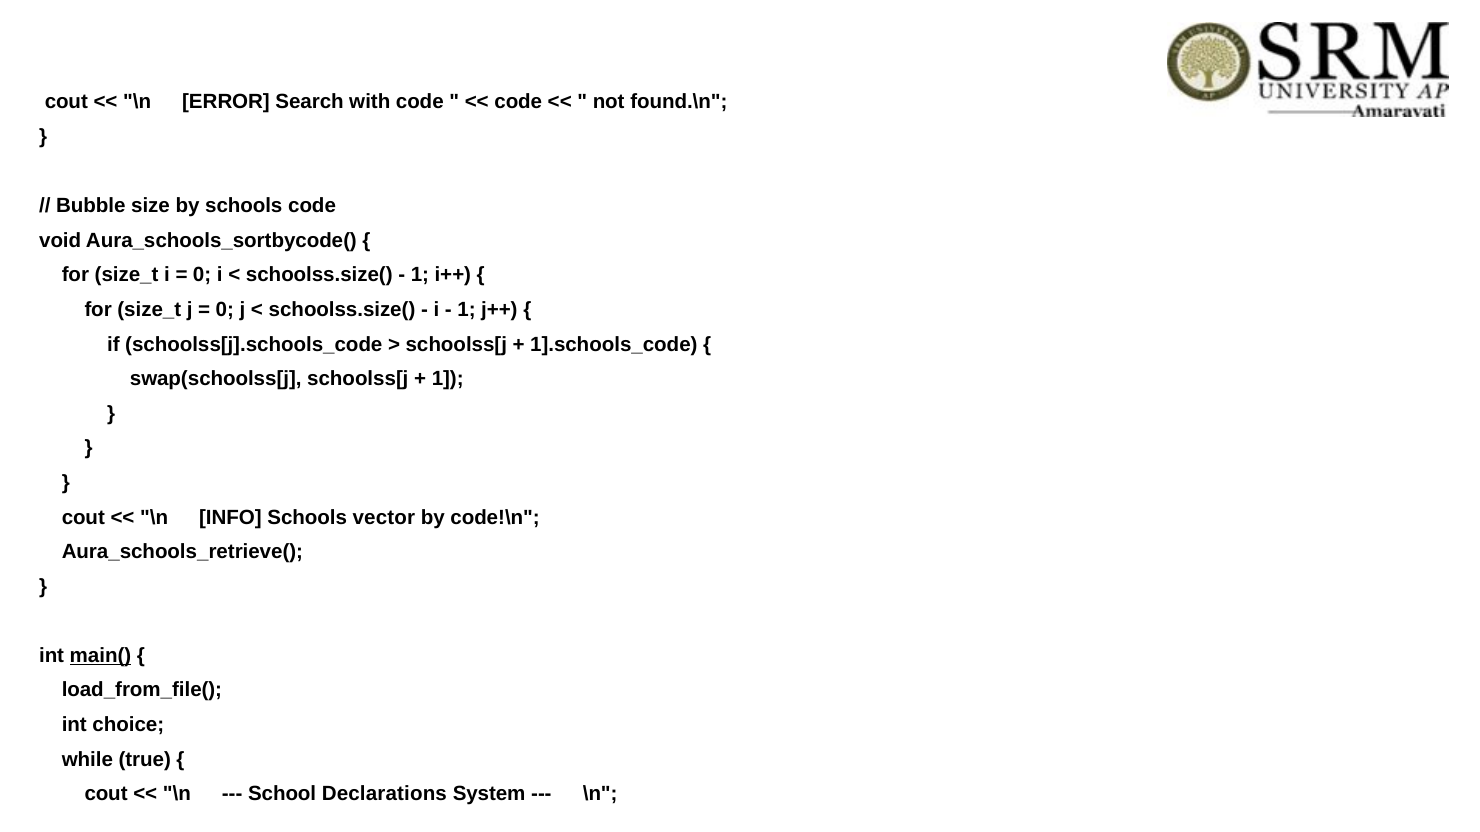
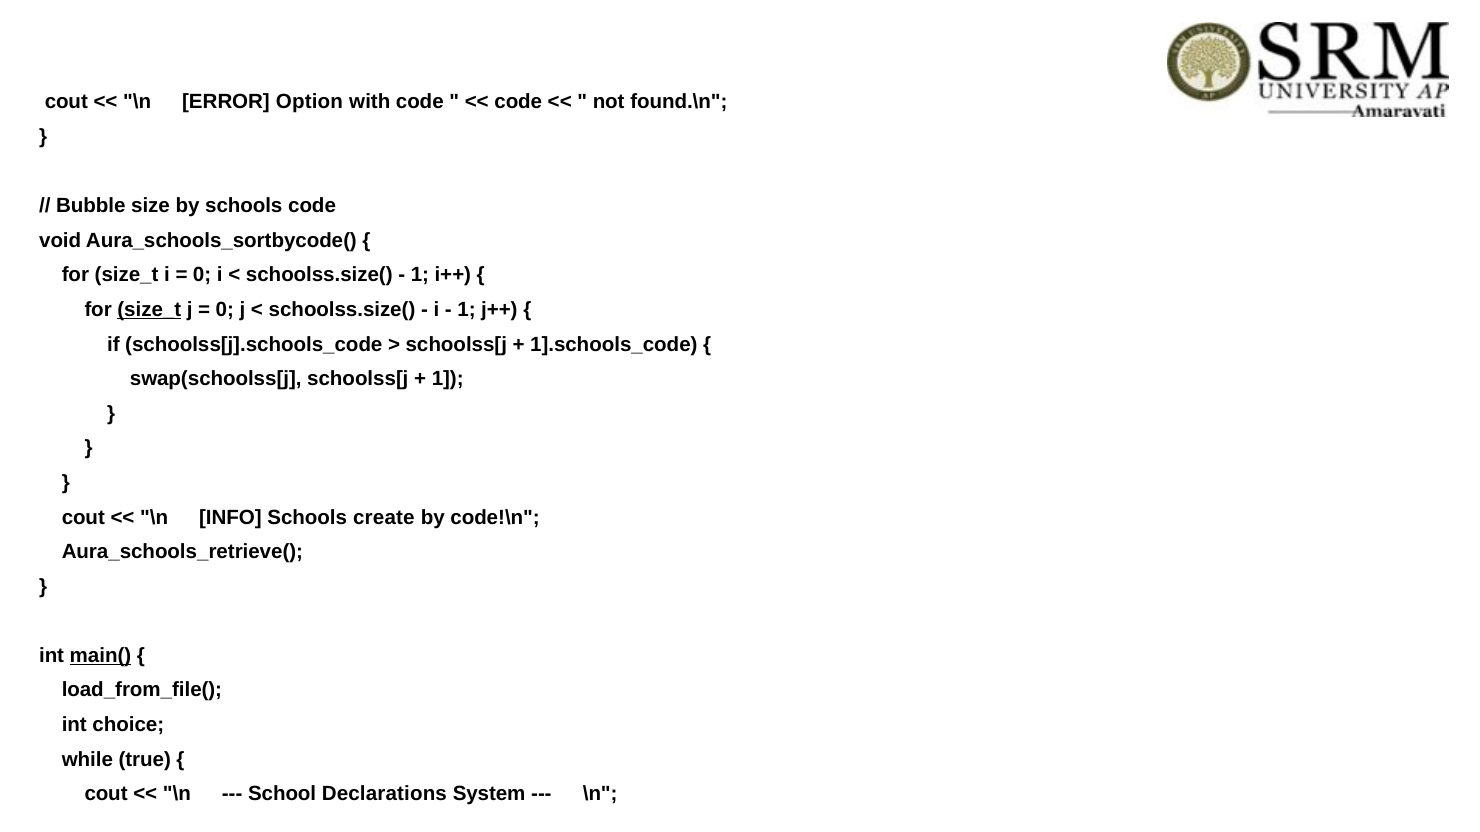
Search: Search -> Option (309, 102)
size_t underline: none -> present (149, 310)
vector: vector -> create (384, 518)
